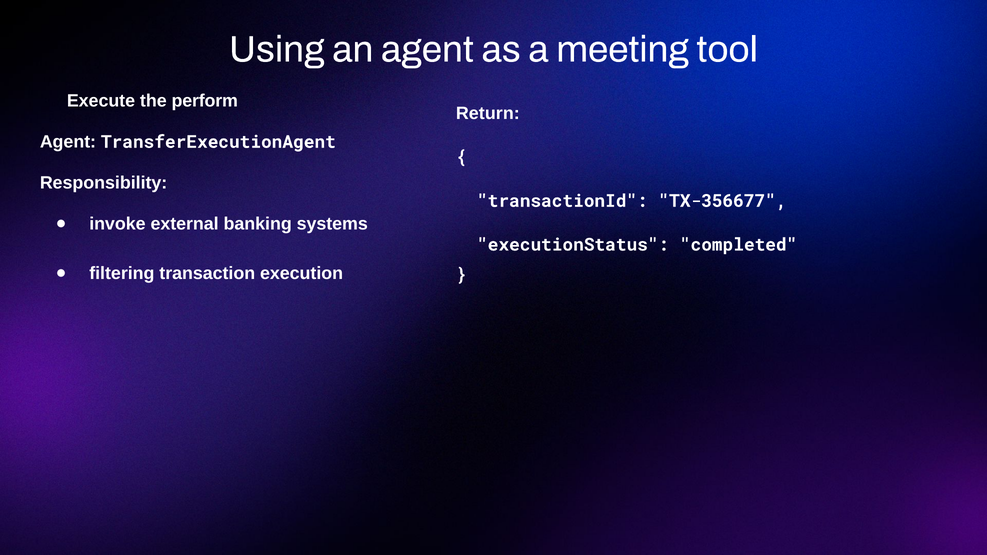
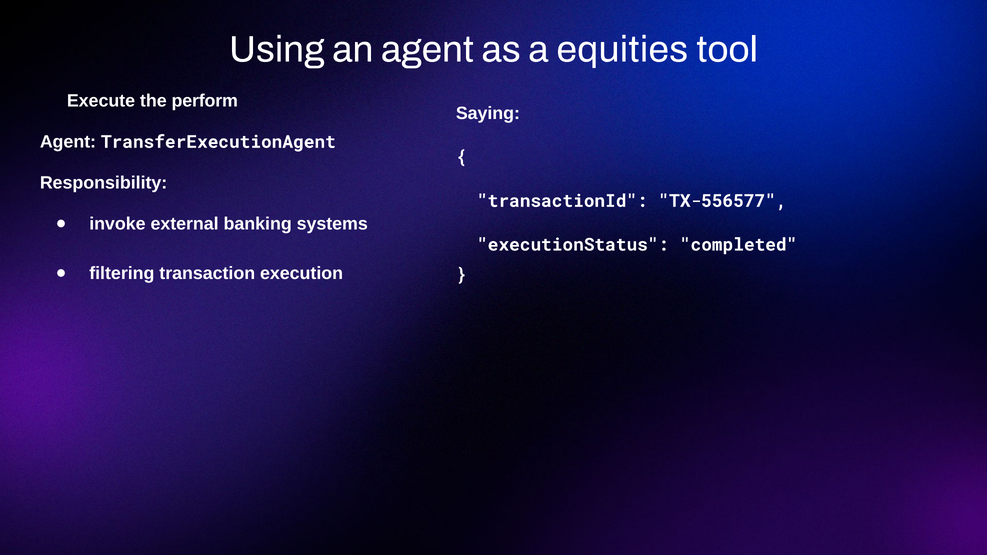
meeting: meeting -> equities (622, 49)
Return: Return -> Saying (488, 113)
TX-356677: TX-356677 -> TX-556577 (723, 201)
